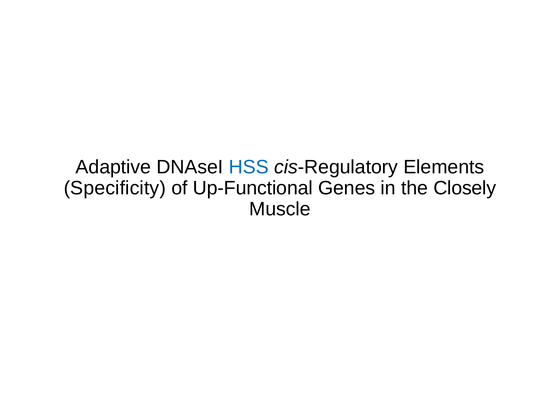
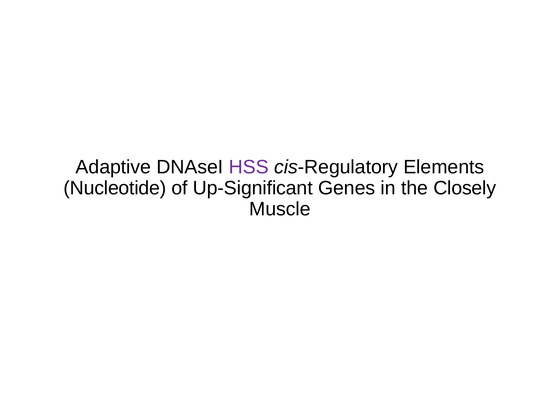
HSS colour: blue -> purple (249, 167)
Specificity: Specificity -> Nucleotide (115, 188)
Up-Functional: Up-Functional -> Up-Significant (253, 188)
